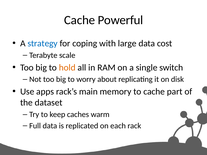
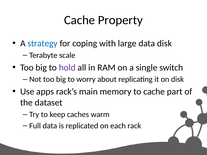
Powerful: Powerful -> Property (120, 20)
data cost: cost -> disk (165, 43)
hold colour: orange -> purple (67, 68)
